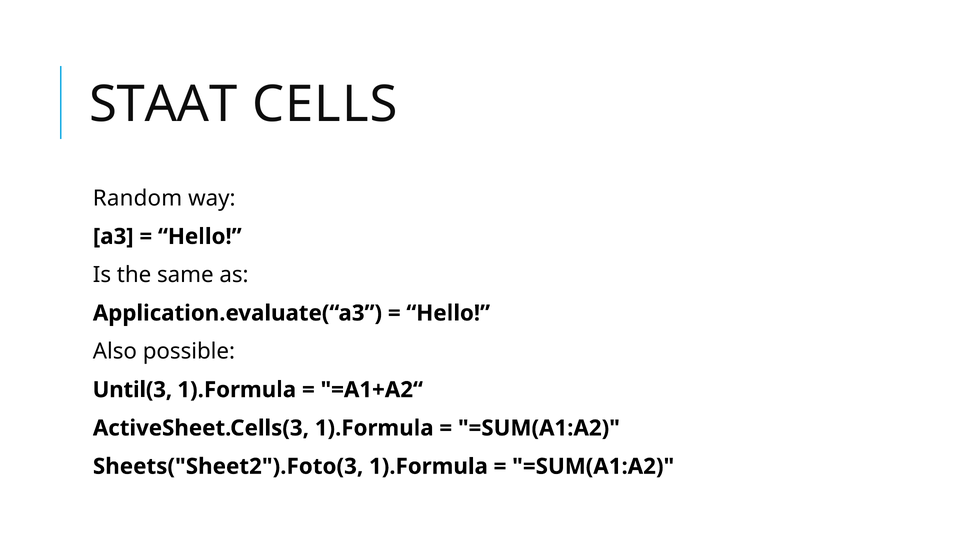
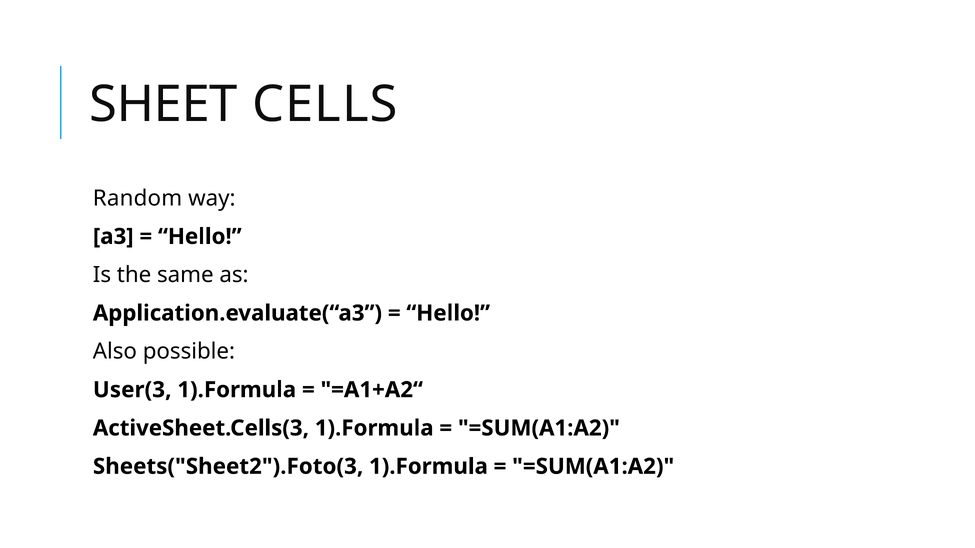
STAAT: STAAT -> SHEET (163, 105)
Until(3: Until(3 -> User(3 (132, 390)
